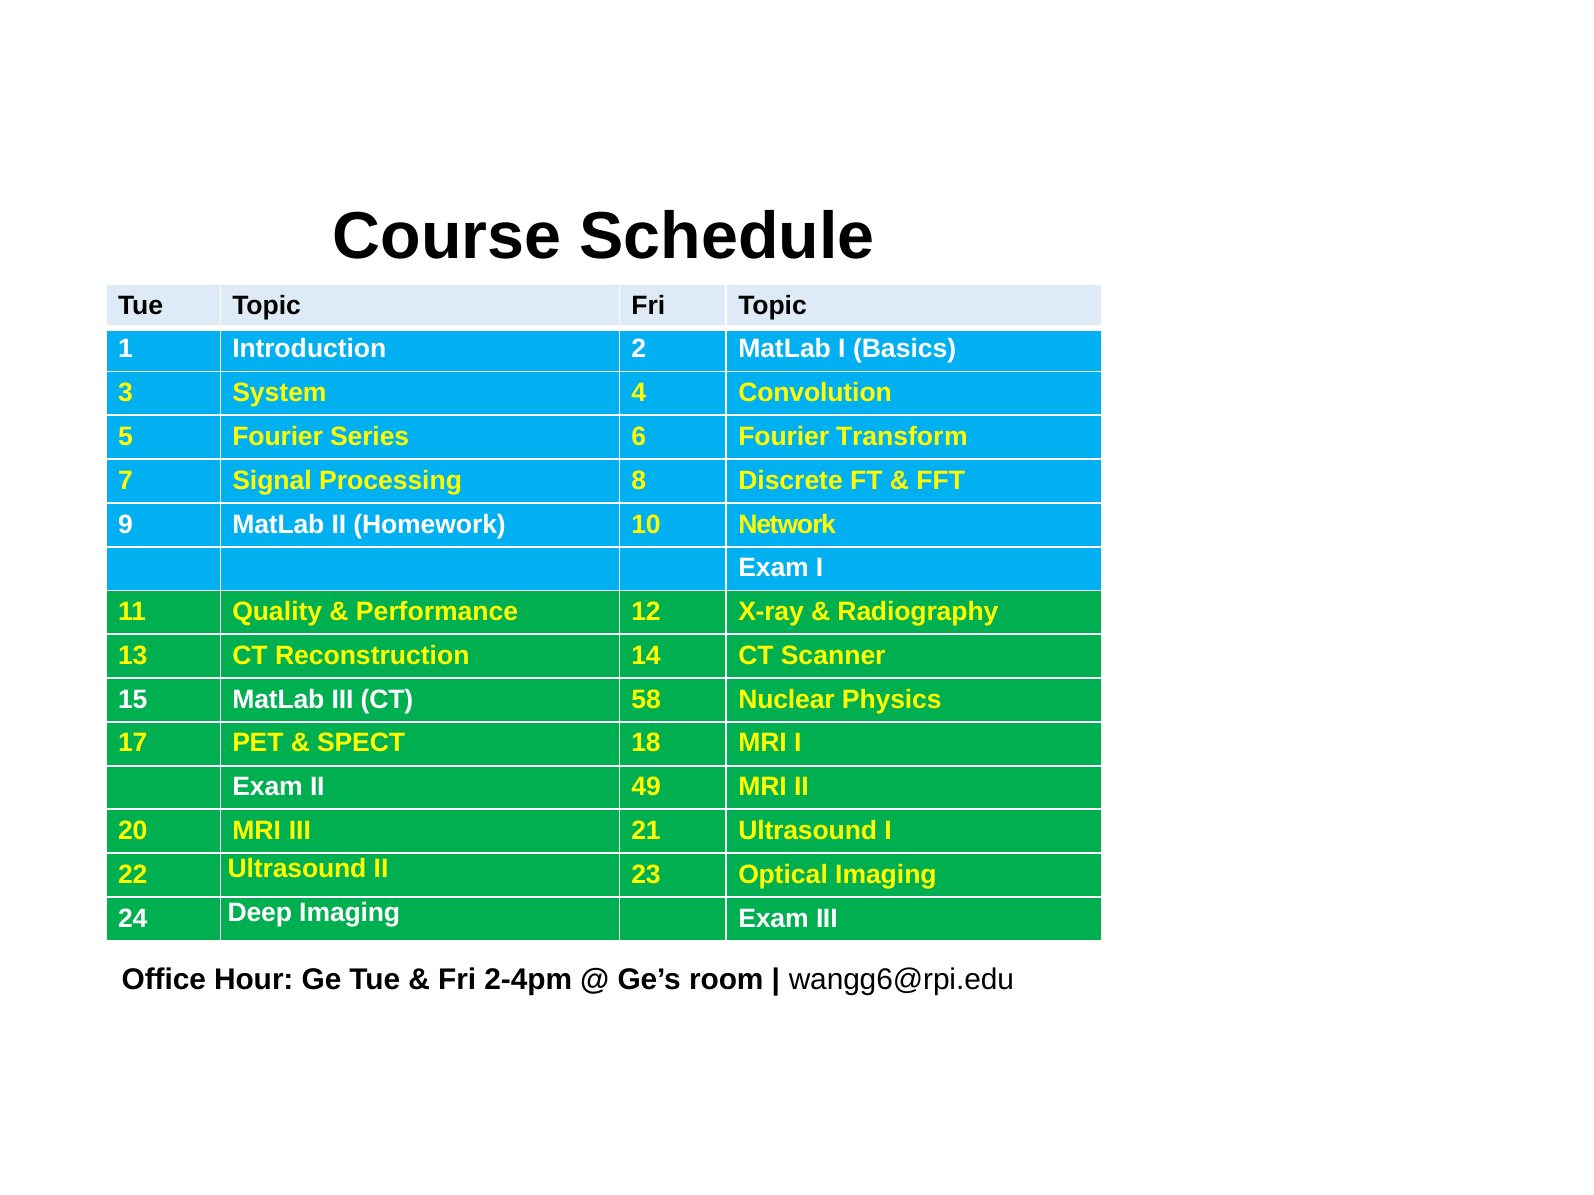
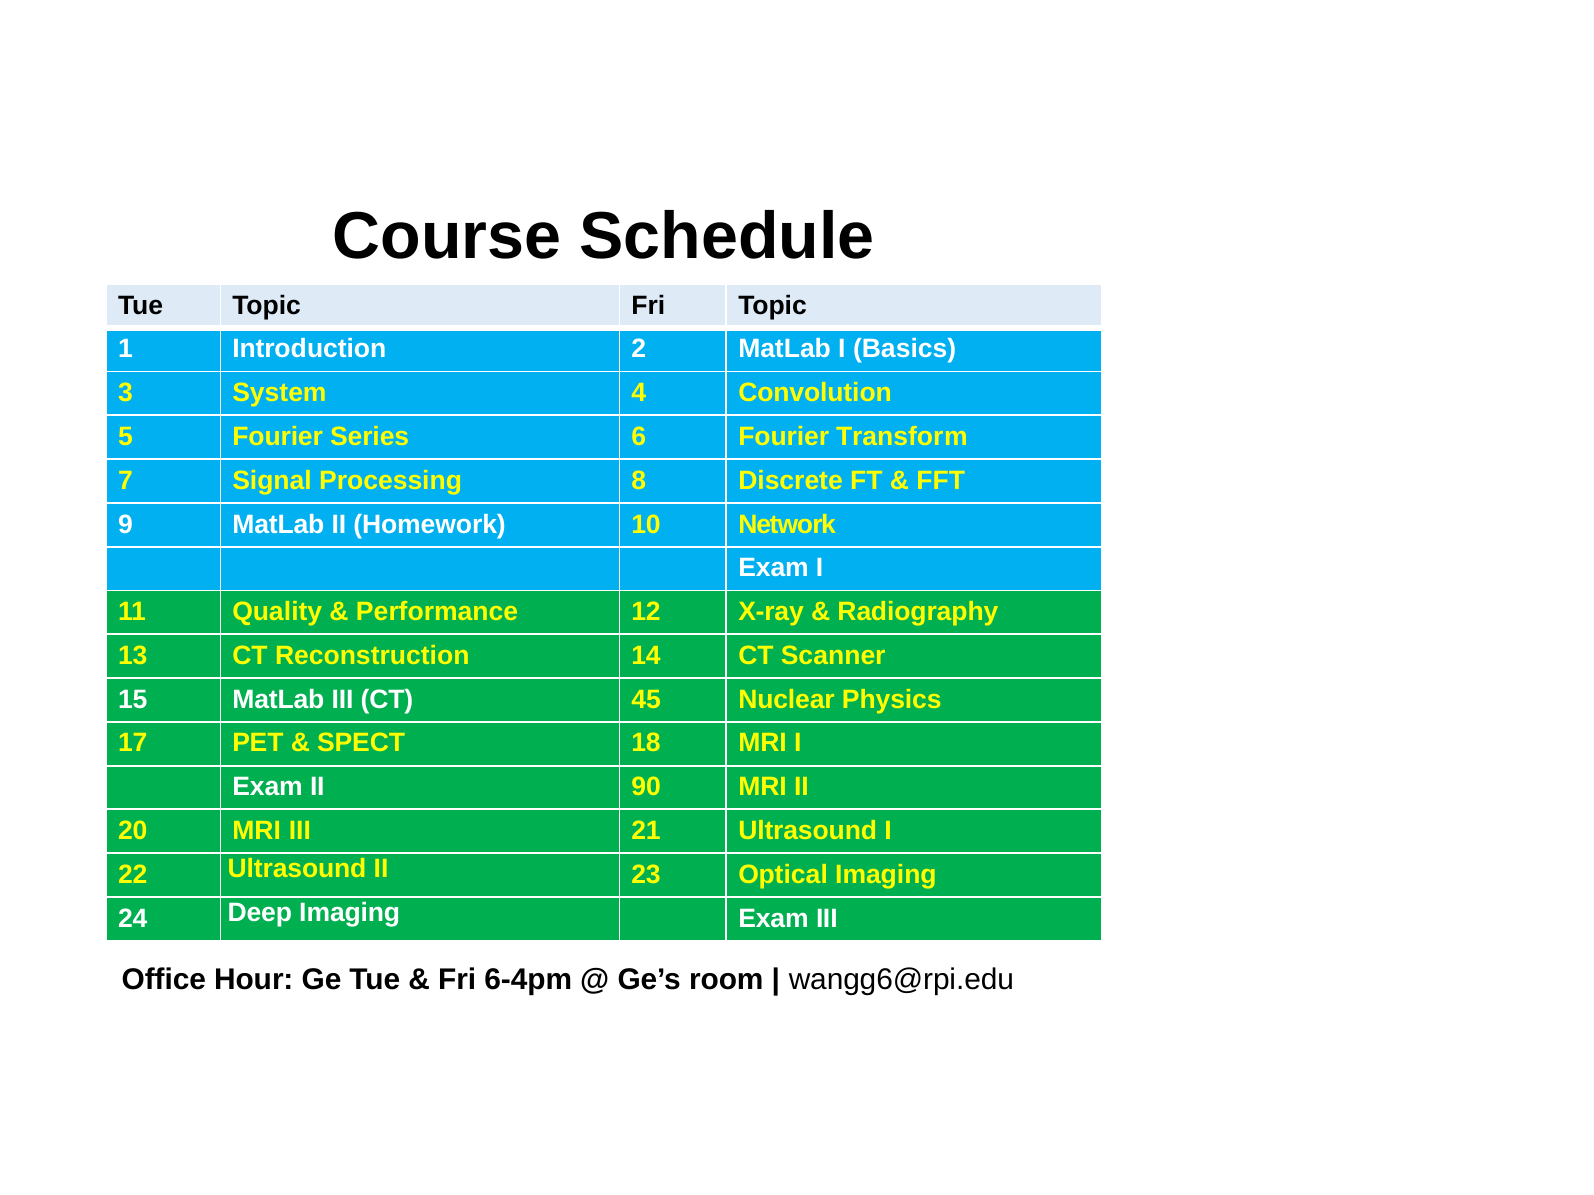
58: 58 -> 45 (646, 700)
49: 49 -> 90 (646, 787)
2-4pm: 2-4pm -> 6-4pm (528, 980)
